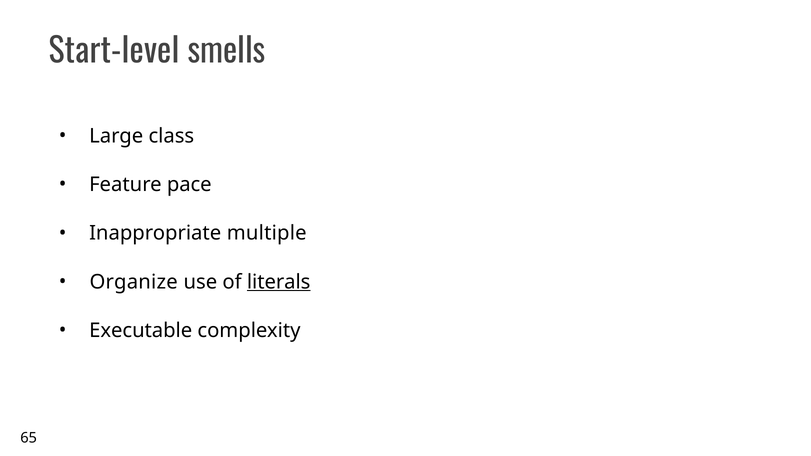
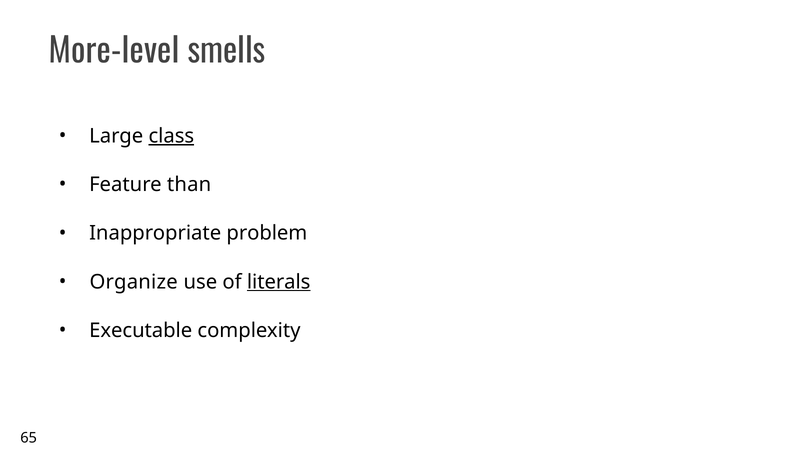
Start-level: Start-level -> More-level (114, 51)
class underline: none -> present (171, 136)
pace: pace -> than (189, 185)
multiple: multiple -> problem (267, 233)
